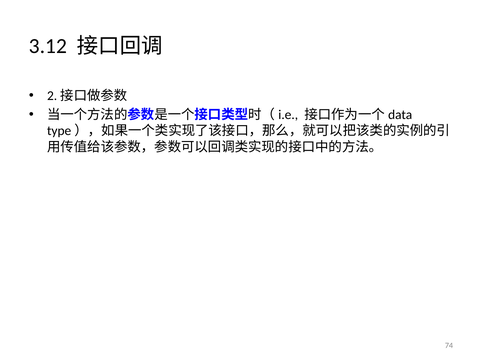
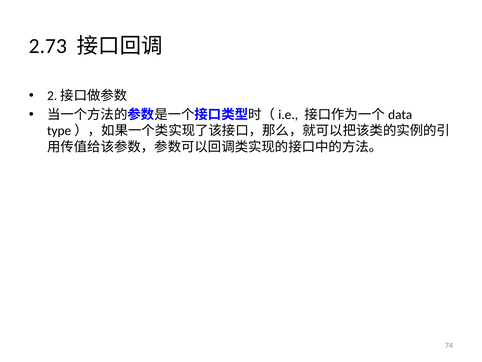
3.12: 3.12 -> 2.73 (48, 46)
